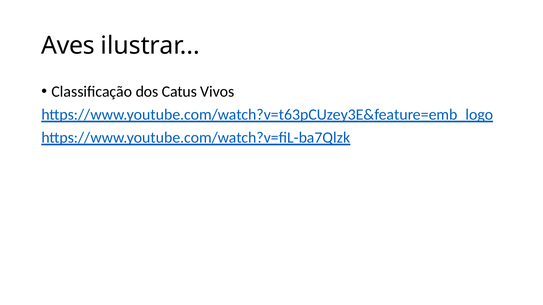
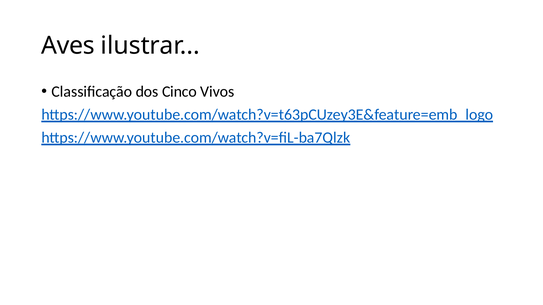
Catus: Catus -> Cinco (179, 92)
